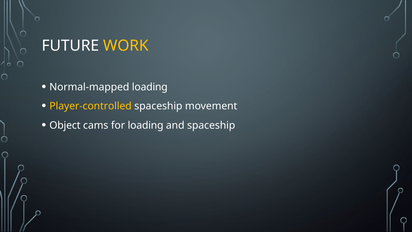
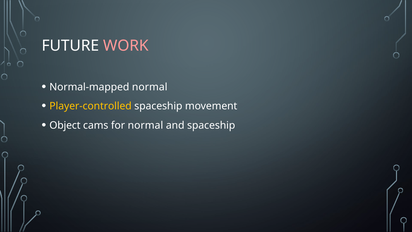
WORK colour: yellow -> pink (126, 46)
Normal-mapped loading: loading -> normal (150, 87)
for loading: loading -> normal (145, 125)
